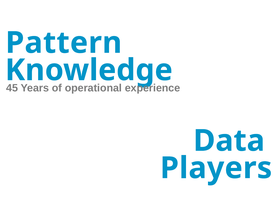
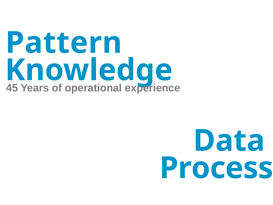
Players: Players -> Process (216, 168)
